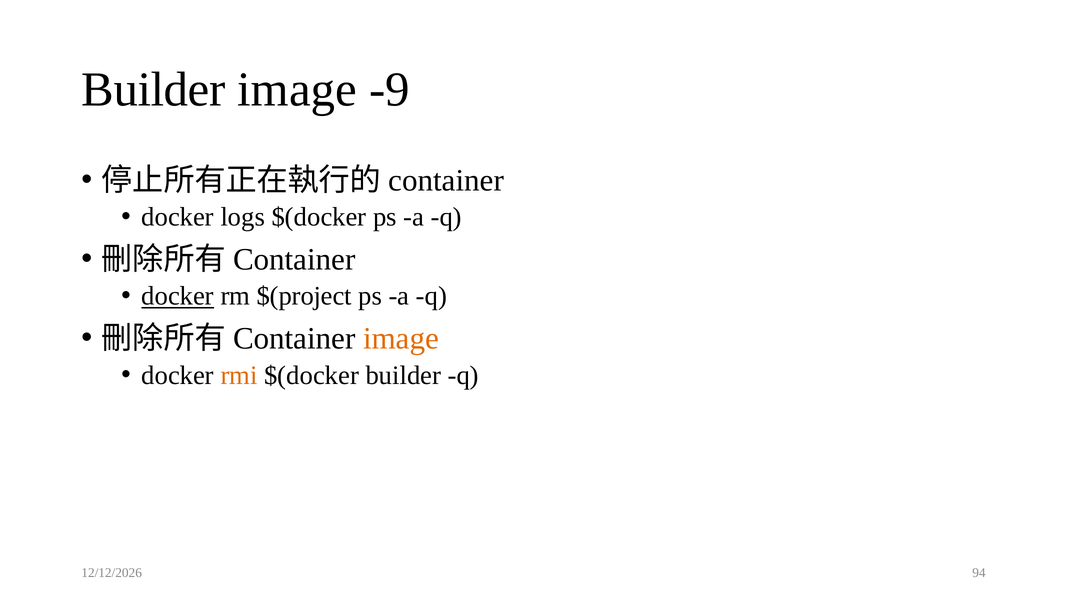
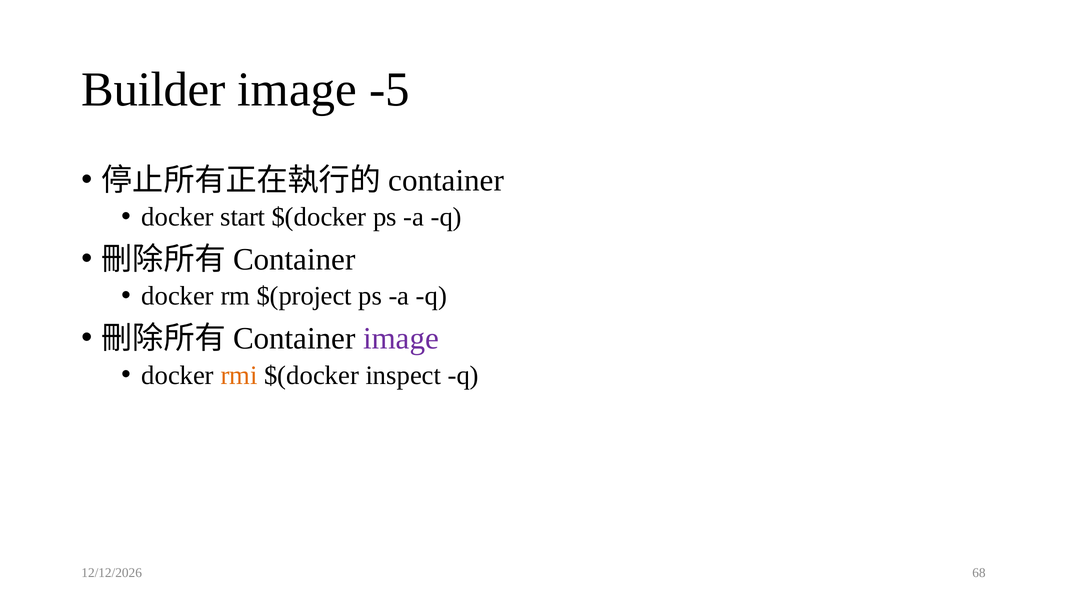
-9: -9 -> -5 (389, 90)
logs: logs -> start (243, 217)
docker underline: present -> none (178, 296)
image colour: orange -> purple (401, 339)
$(docker builder: builder -> inspect (403, 375)
94: 94 -> 68 (979, 573)
